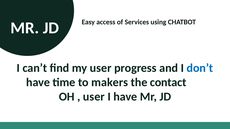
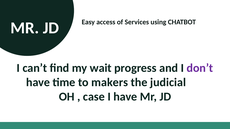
my user: user -> wait (101, 68)
don’t colour: blue -> purple (200, 68)
contact: contact -> judicial (168, 83)
user: user -> case (94, 97)
